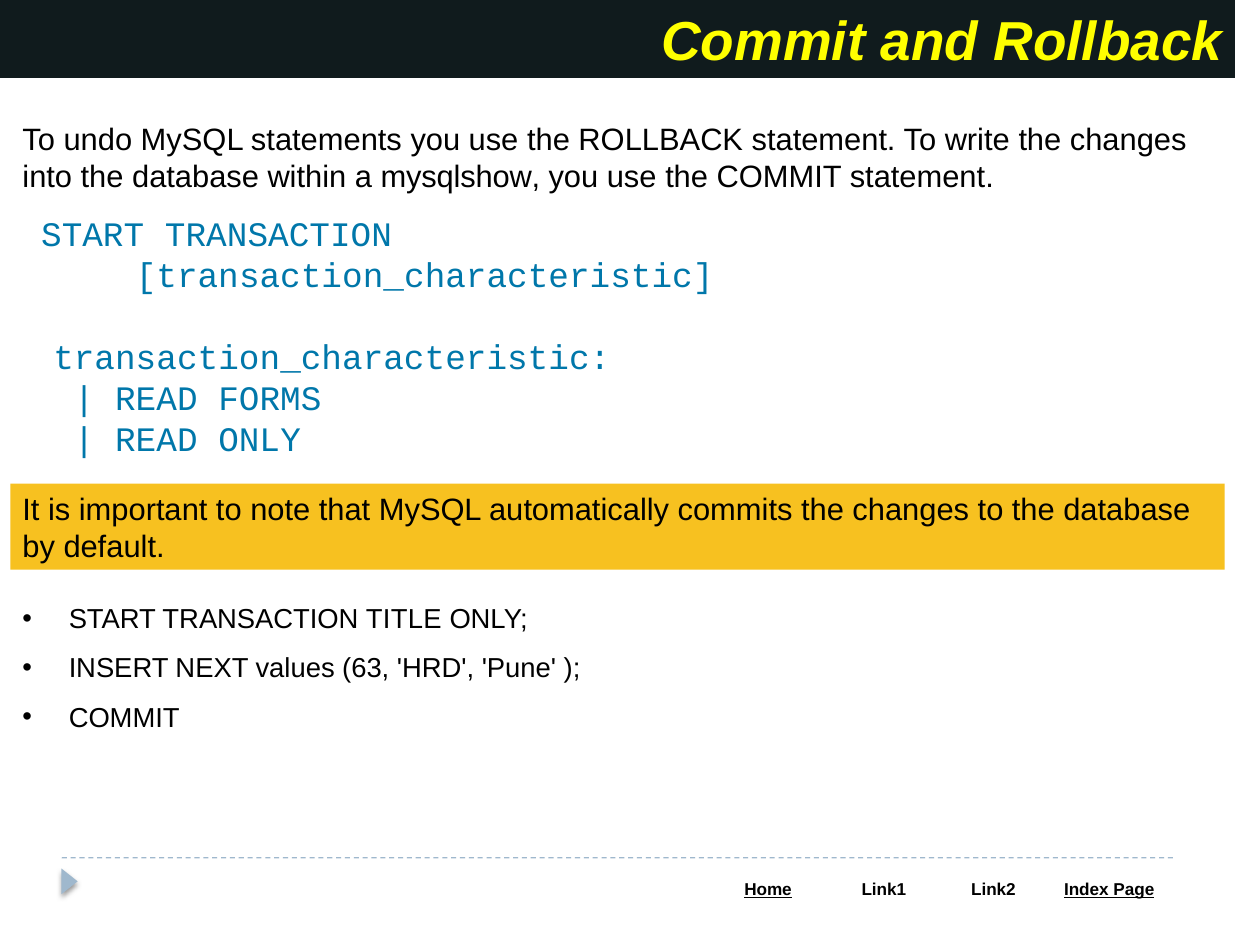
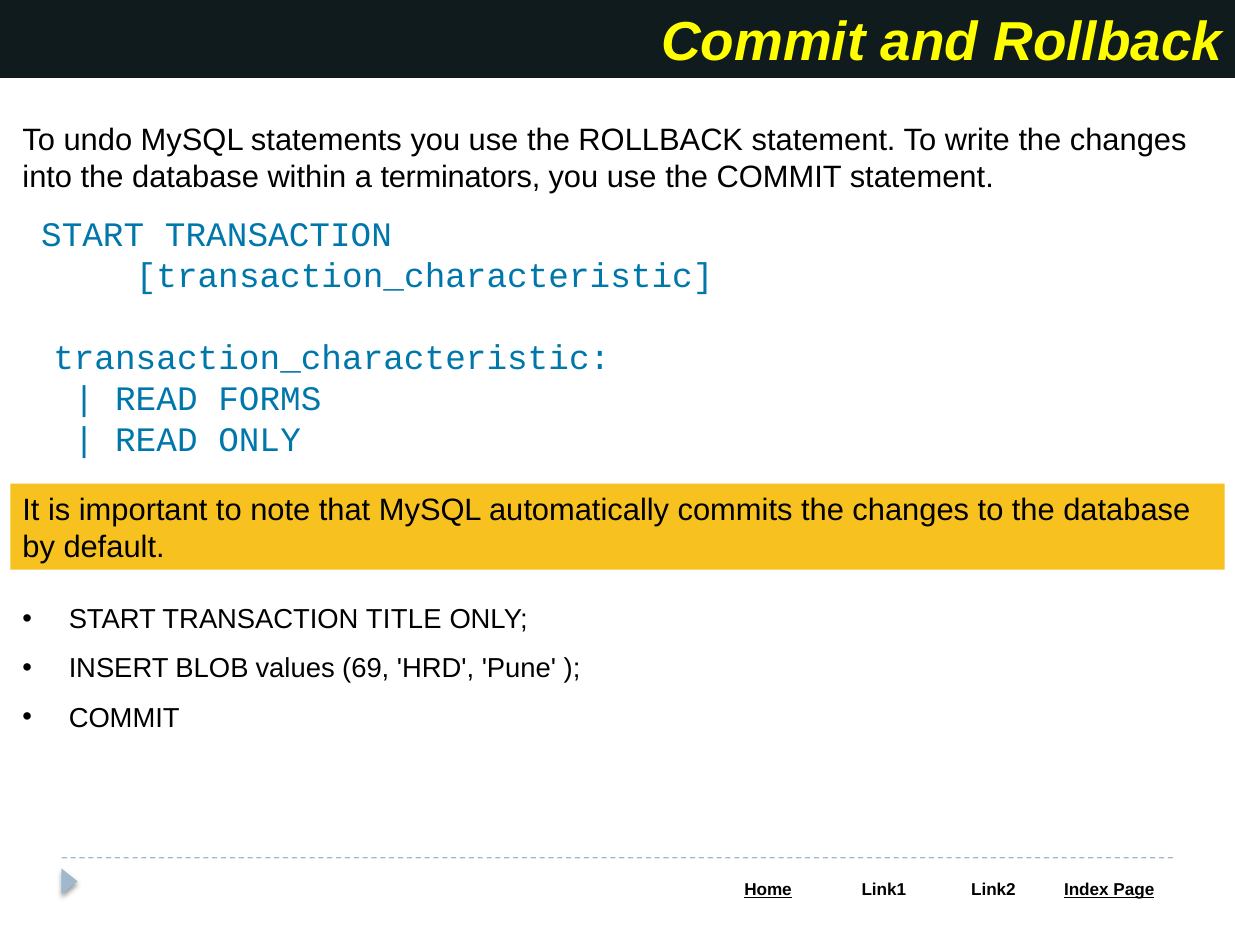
mysqlshow: mysqlshow -> terminators (460, 177)
NEXT: NEXT -> BLOB (212, 669)
63: 63 -> 69 (366, 669)
